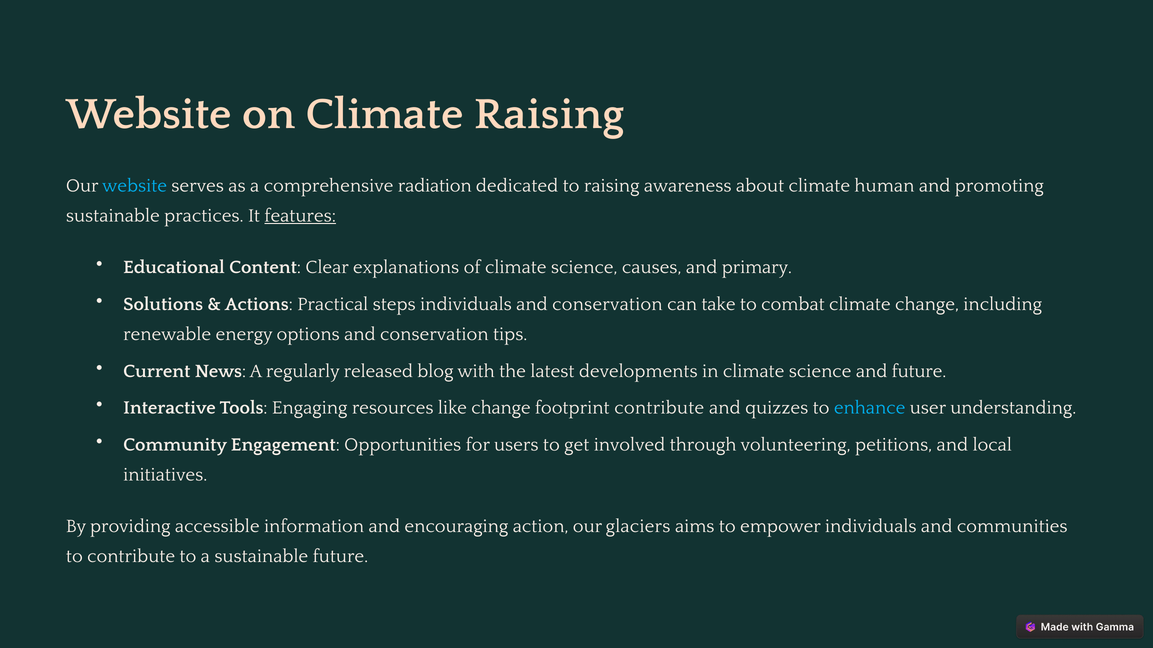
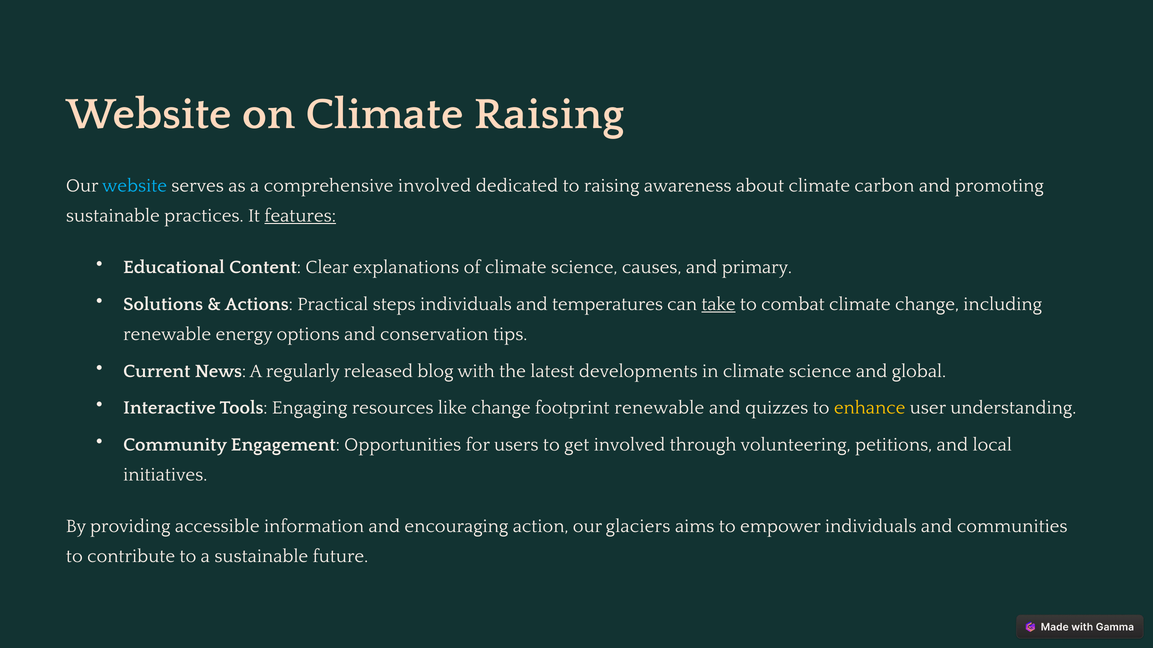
comprehensive radiation: radiation -> involved (435, 186)
human: human -> carbon (884, 186)
individuals and conservation: conservation -> temperatures (608, 304)
take underline: none -> present (719, 304)
and future: future -> global (919, 371)
footprint contribute: contribute -> renewable (659, 408)
enhance colour: light blue -> yellow (870, 408)
